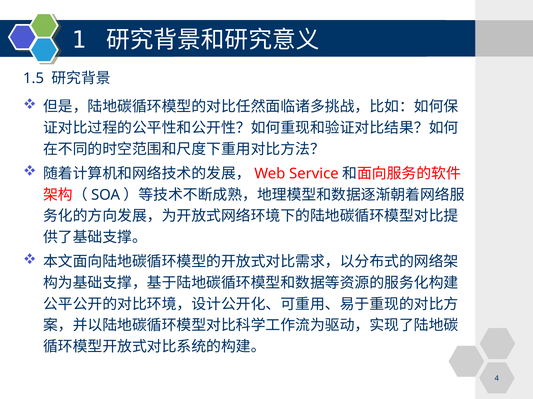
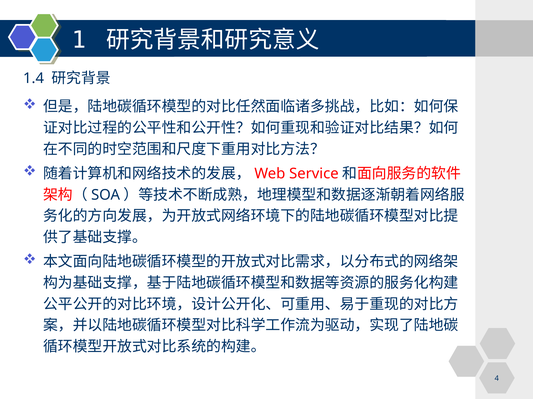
1.5: 1.5 -> 1.4 (34, 78)
